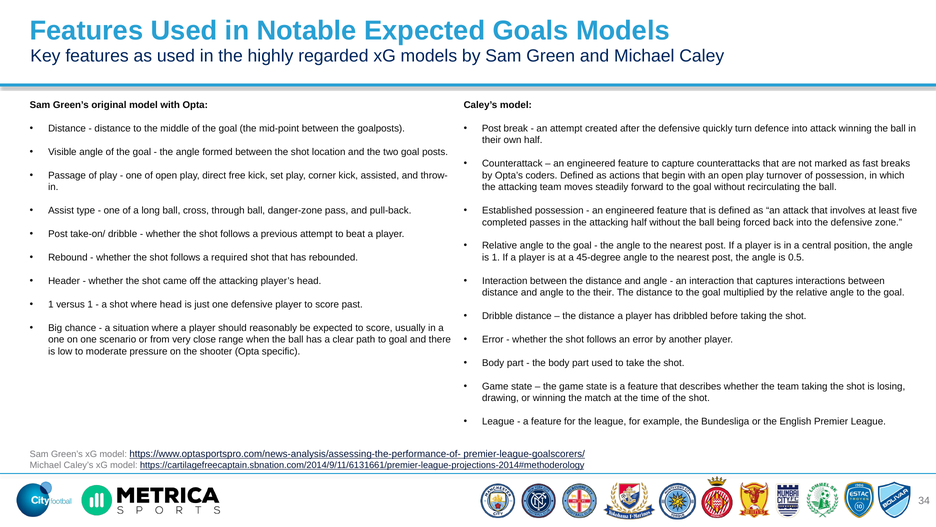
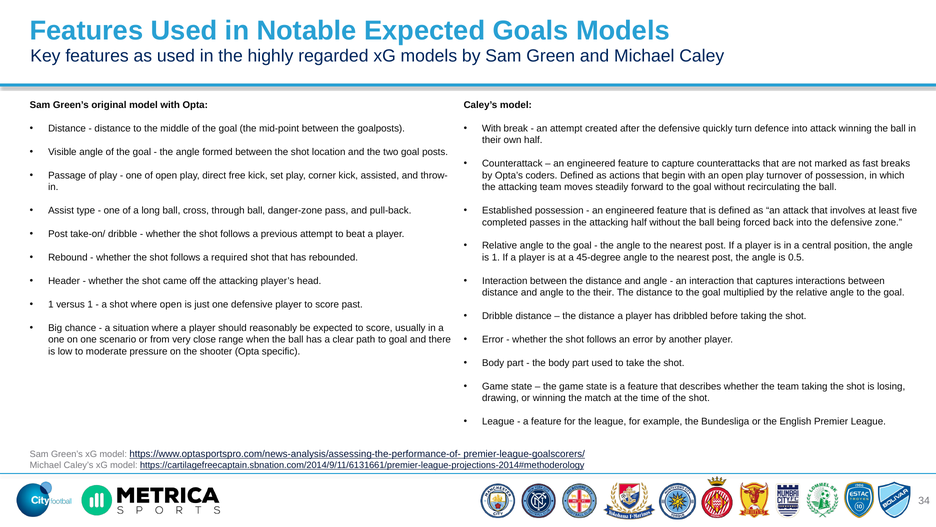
Post: Post -> With (492, 128)
where head: head -> open (171, 304)
